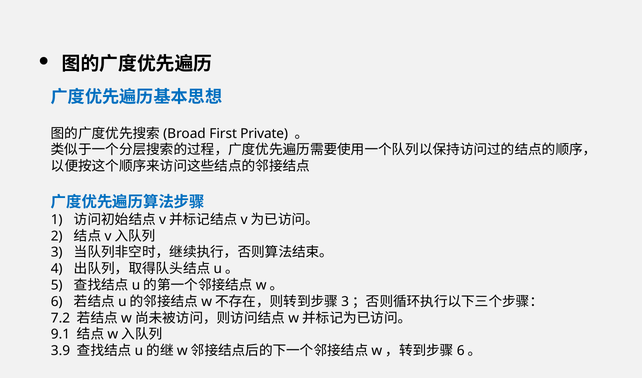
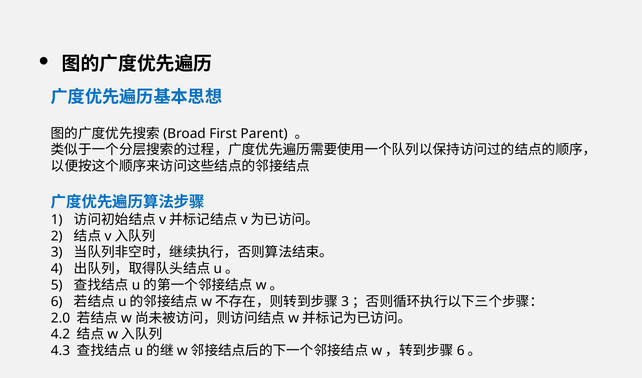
Private: Private -> Parent (264, 134)
7.2: 7.2 -> 2.0 (60, 318)
9.1: 9.1 -> 4.2 (60, 334)
3.9: 3.9 -> 4.3 (60, 351)
